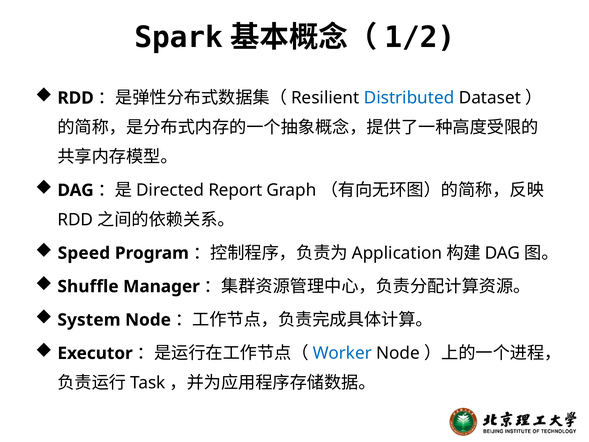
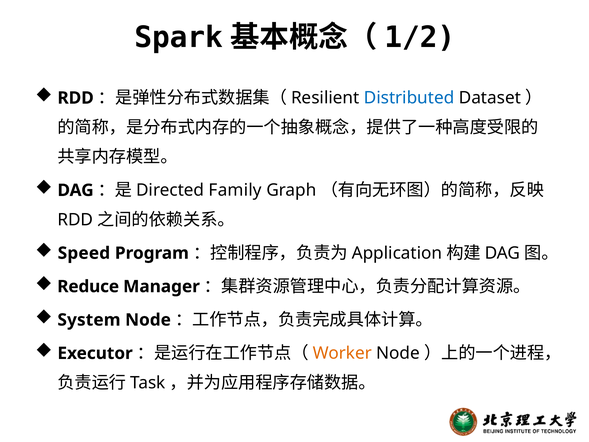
Report: Report -> Family (235, 190)
Shuffle: Shuffle -> Reduce (88, 286)
Worker colour: blue -> orange (342, 353)
